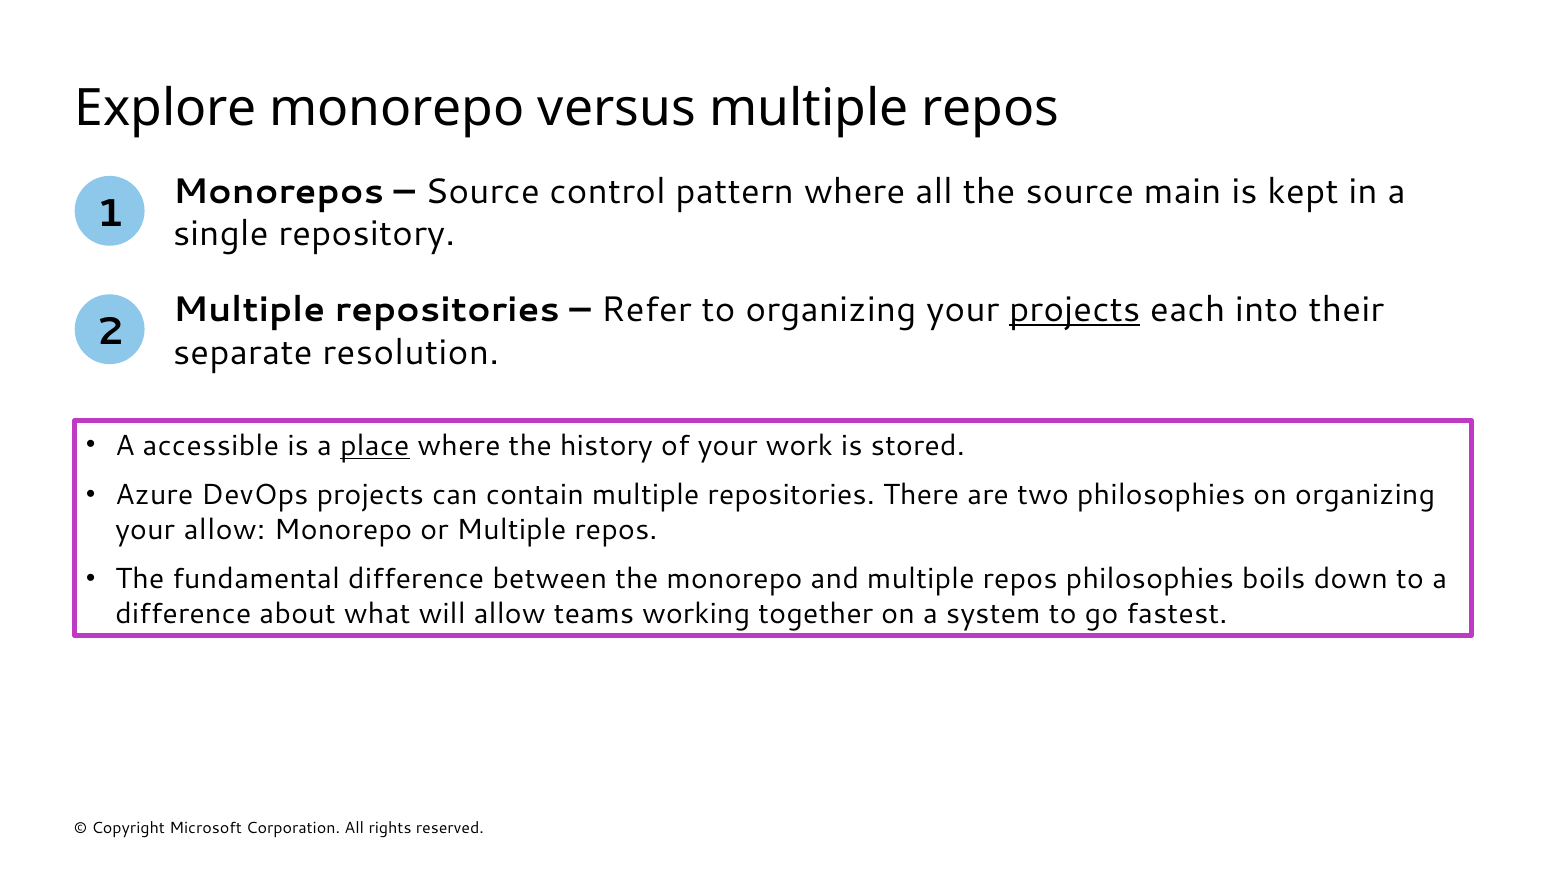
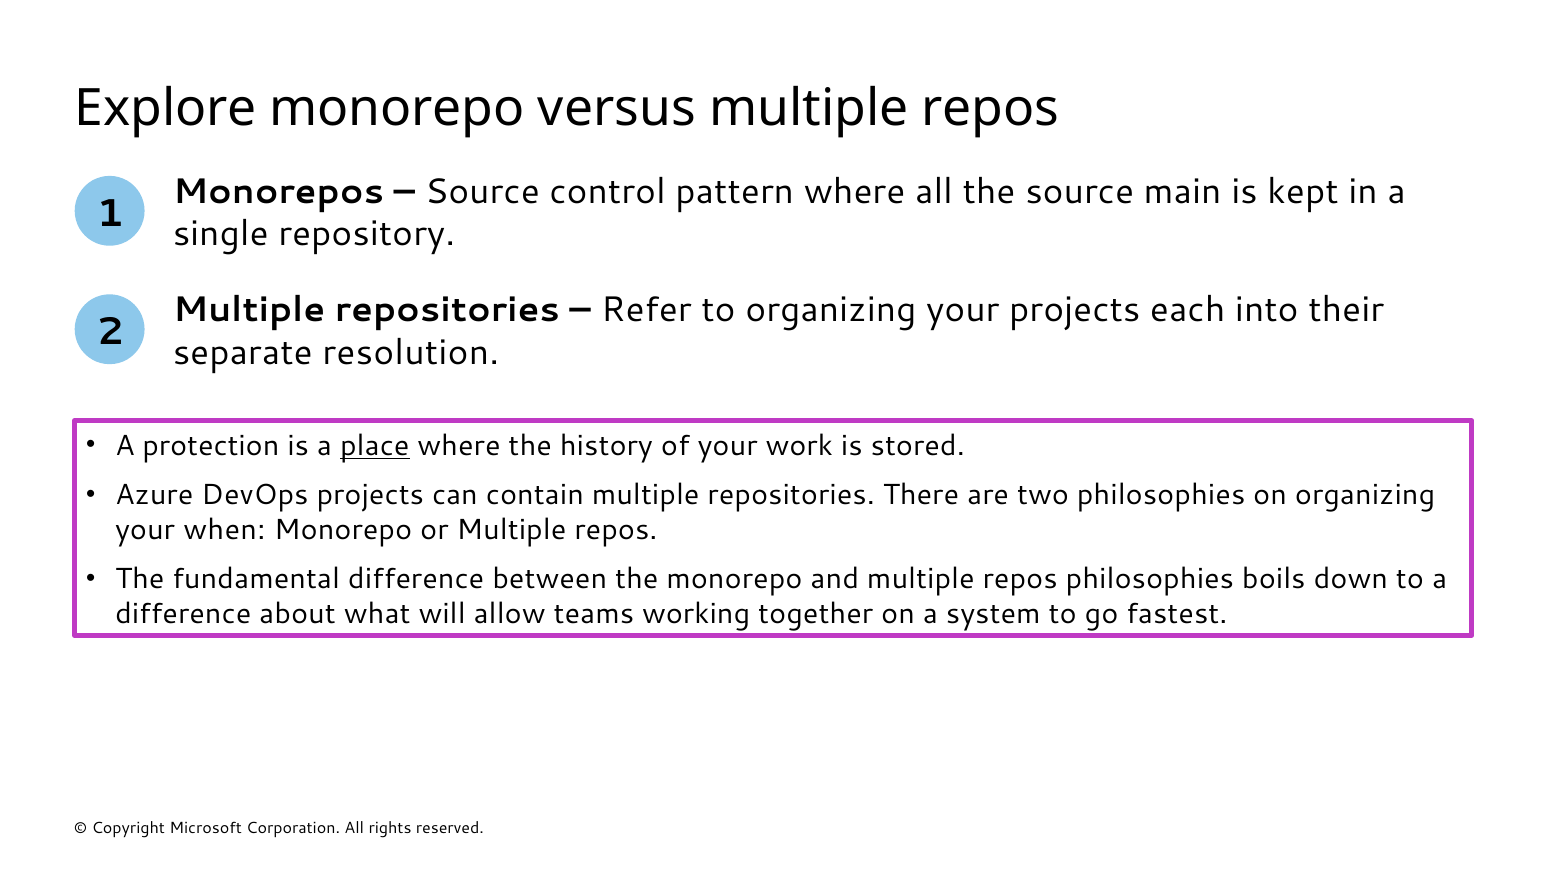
projects underline: present -> none (1075, 310)
accessible: accessible -> protection (211, 446)
your allow: allow -> when (224, 530)
